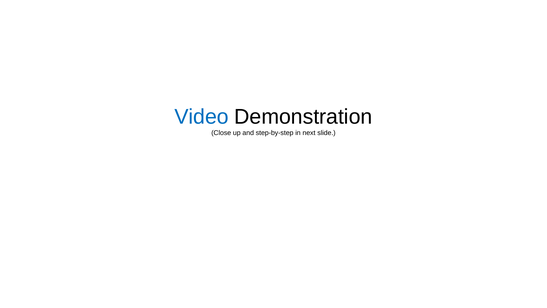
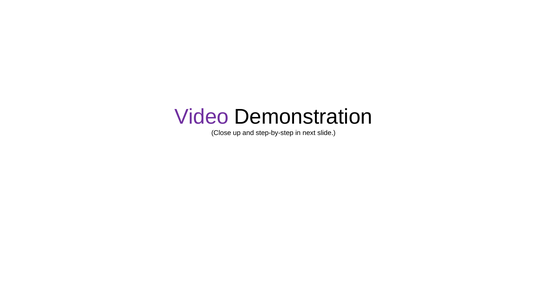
Video colour: blue -> purple (202, 117)
